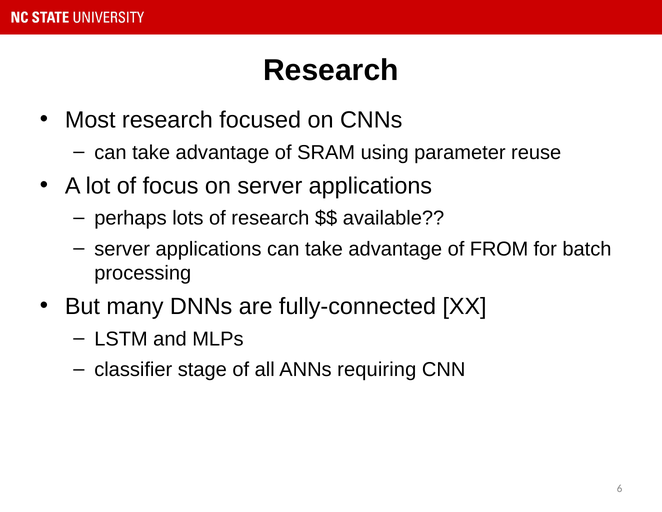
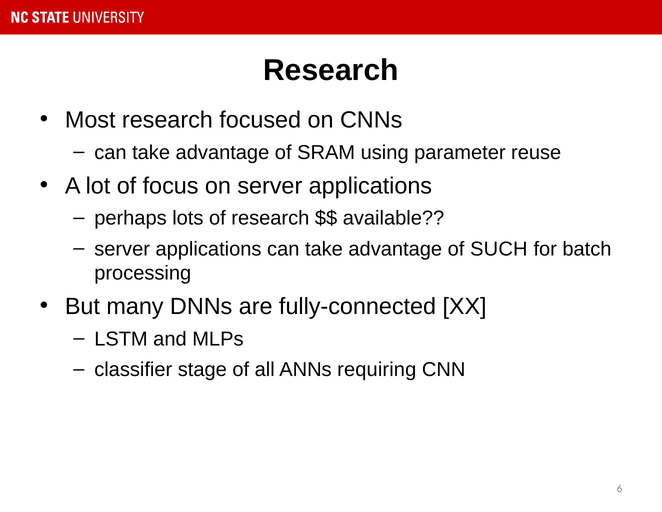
FROM: FROM -> SUCH (499, 249)
